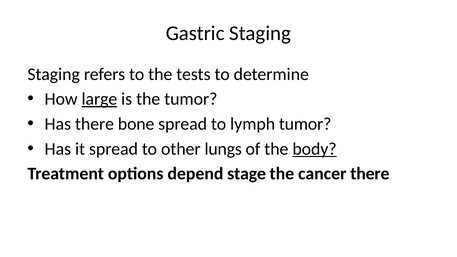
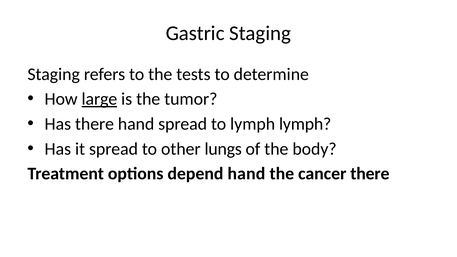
there bone: bone -> hand (136, 124)
lymph tumor: tumor -> lymph (305, 124)
body underline: present -> none (315, 149)
depend stage: stage -> hand (246, 174)
